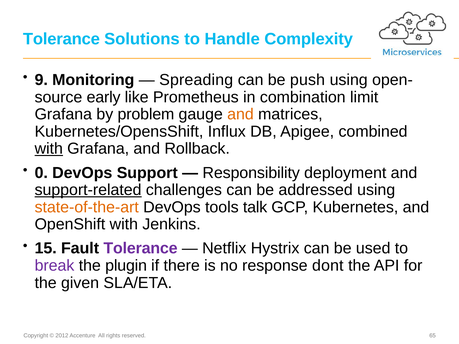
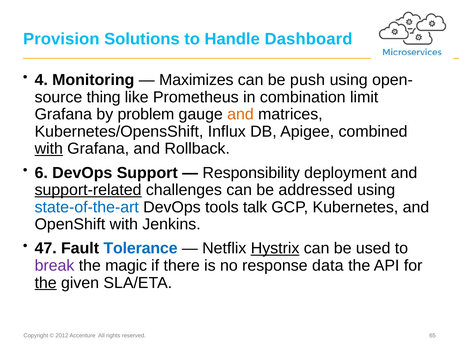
Tolerance: Tolerance -> Provision (61, 39)
Complexity: Complexity -> Dashboard (309, 39)
9: 9 -> 4 (41, 80)
Spreading: Spreading -> Maximizes (196, 80)
early: early -> thing (104, 97)
0: 0 -> 6 (41, 173)
state-of-the-art colour: orange -> blue (87, 207)
15: 15 -> 47 (46, 249)
Tolerance colour: purple -> blue (141, 249)
Hystrix underline: none -> present (275, 249)
plugin: plugin -> magic (126, 266)
dont: dont -> data (328, 266)
the underline: none -> present (46, 283)
